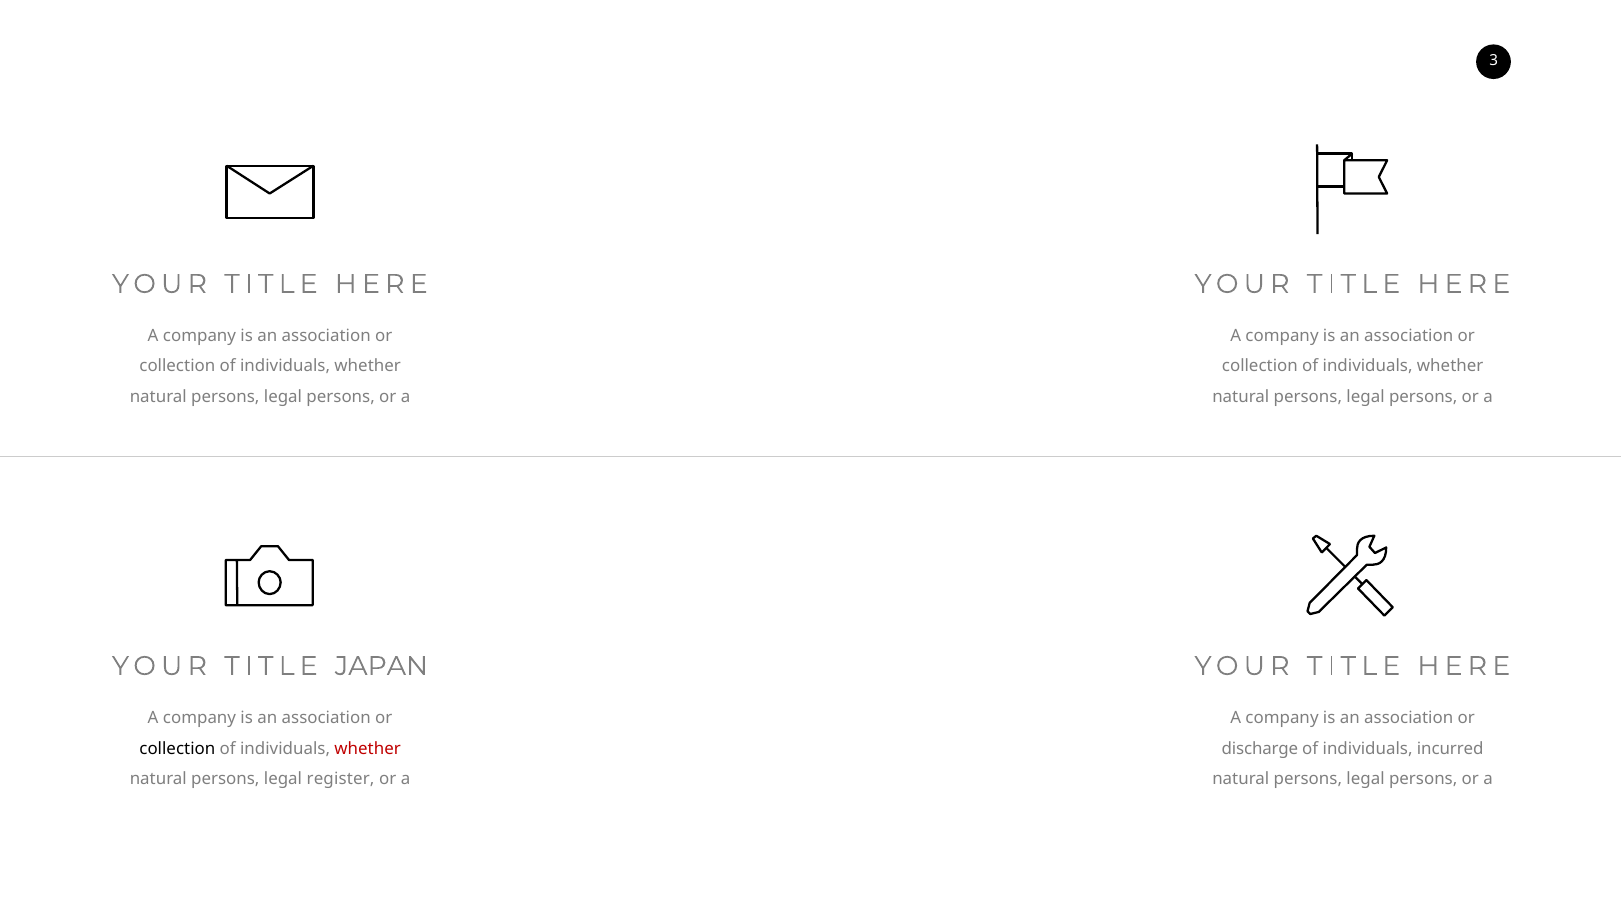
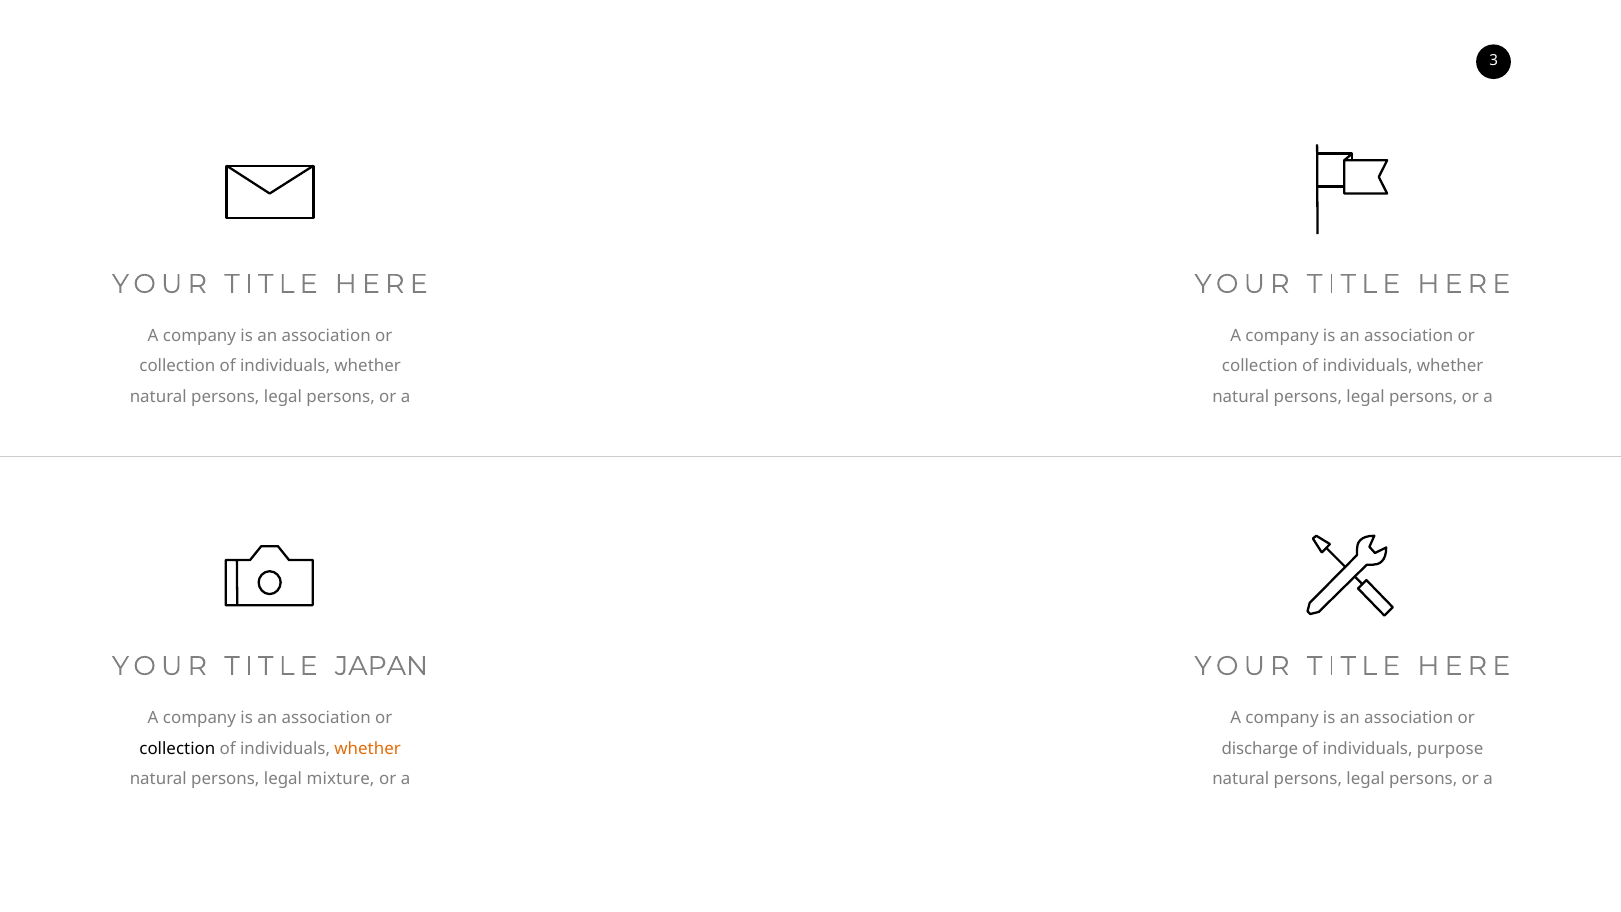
whether colour: red -> orange (368, 749)
incurred: incurred -> purpose (1450, 749)
register: register -> mixture (341, 779)
